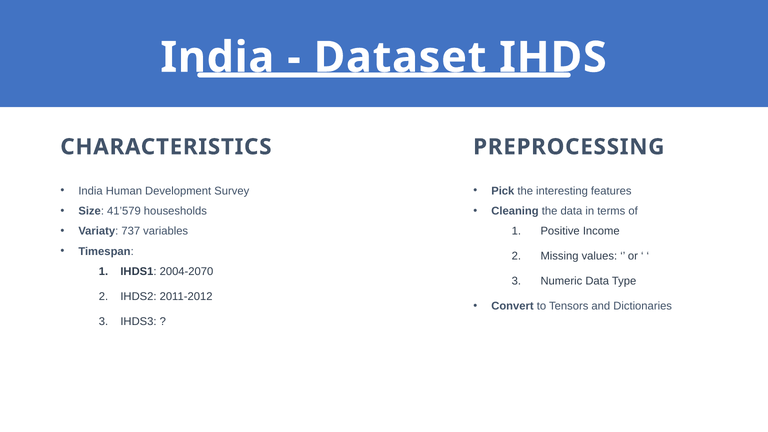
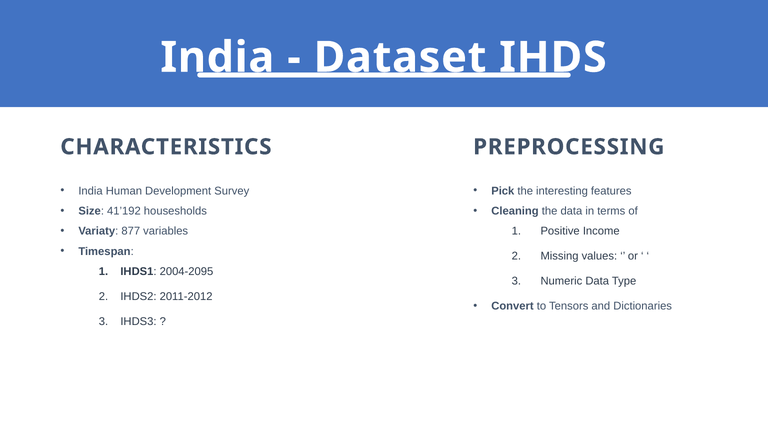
41’579: 41’579 -> 41’192 (124, 211)
737: 737 -> 877 (131, 231)
2004-2070: 2004-2070 -> 2004-2095 (186, 272)
